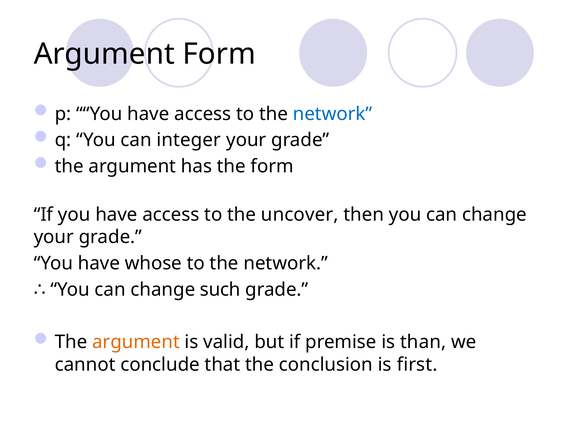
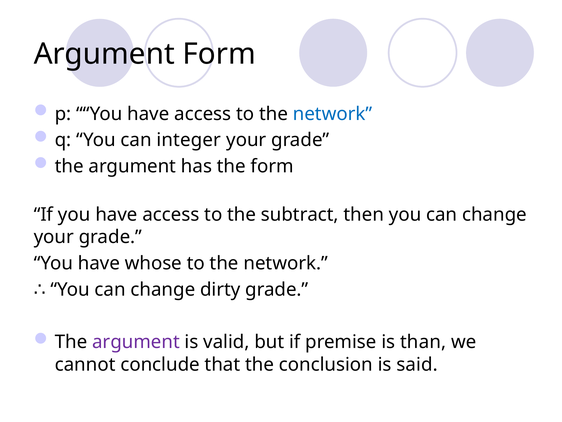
uncover: uncover -> subtract (300, 214)
such: such -> dirty (220, 289)
argument colour: orange -> purple (136, 342)
first: first -> said (417, 364)
